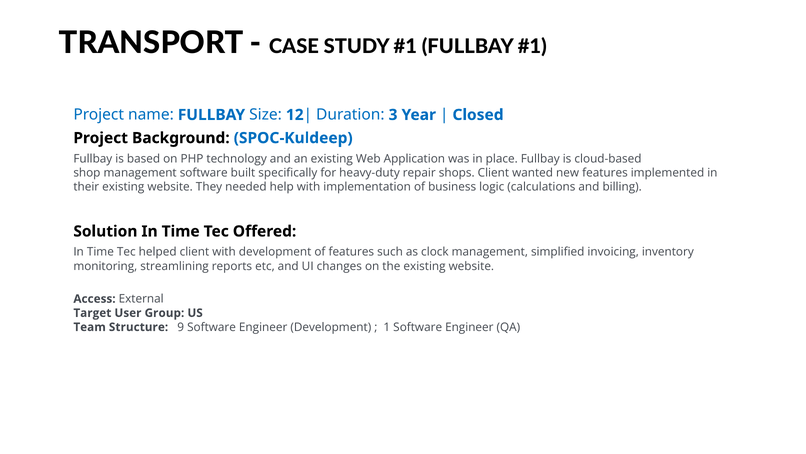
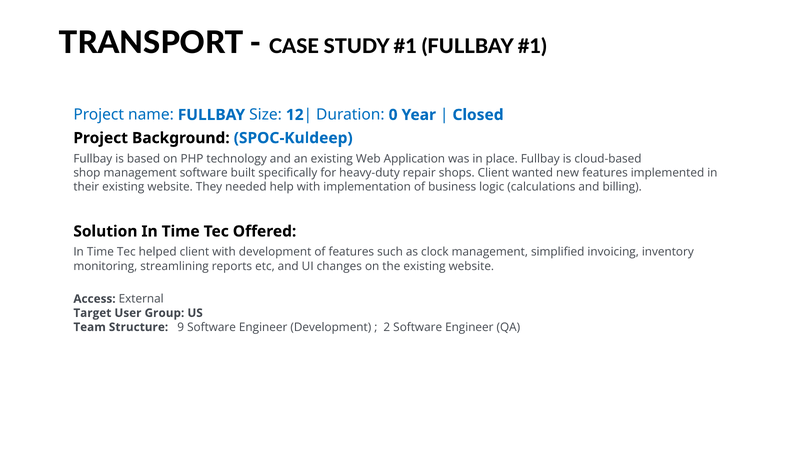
3: 3 -> 0 (393, 115)
1: 1 -> 2 (387, 327)
